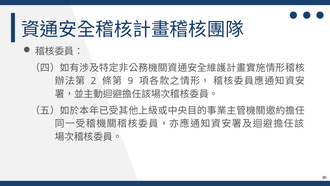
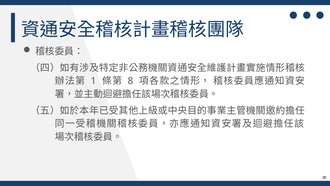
2: 2 -> 1 (93, 81)
9: 9 -> 8 (130, 81)
